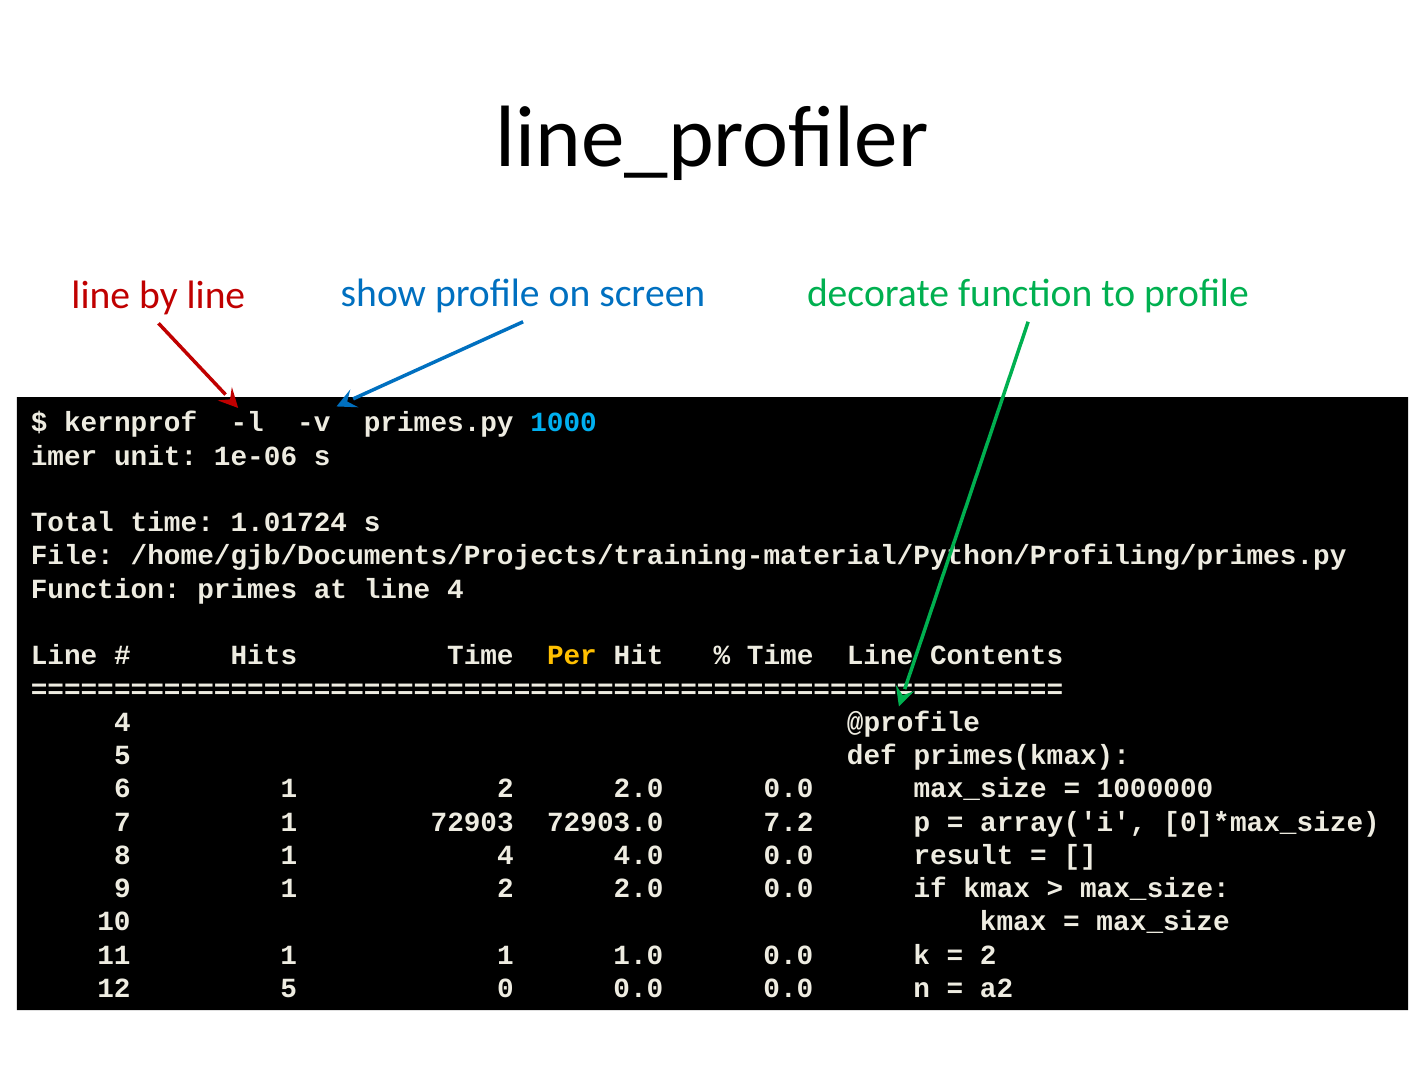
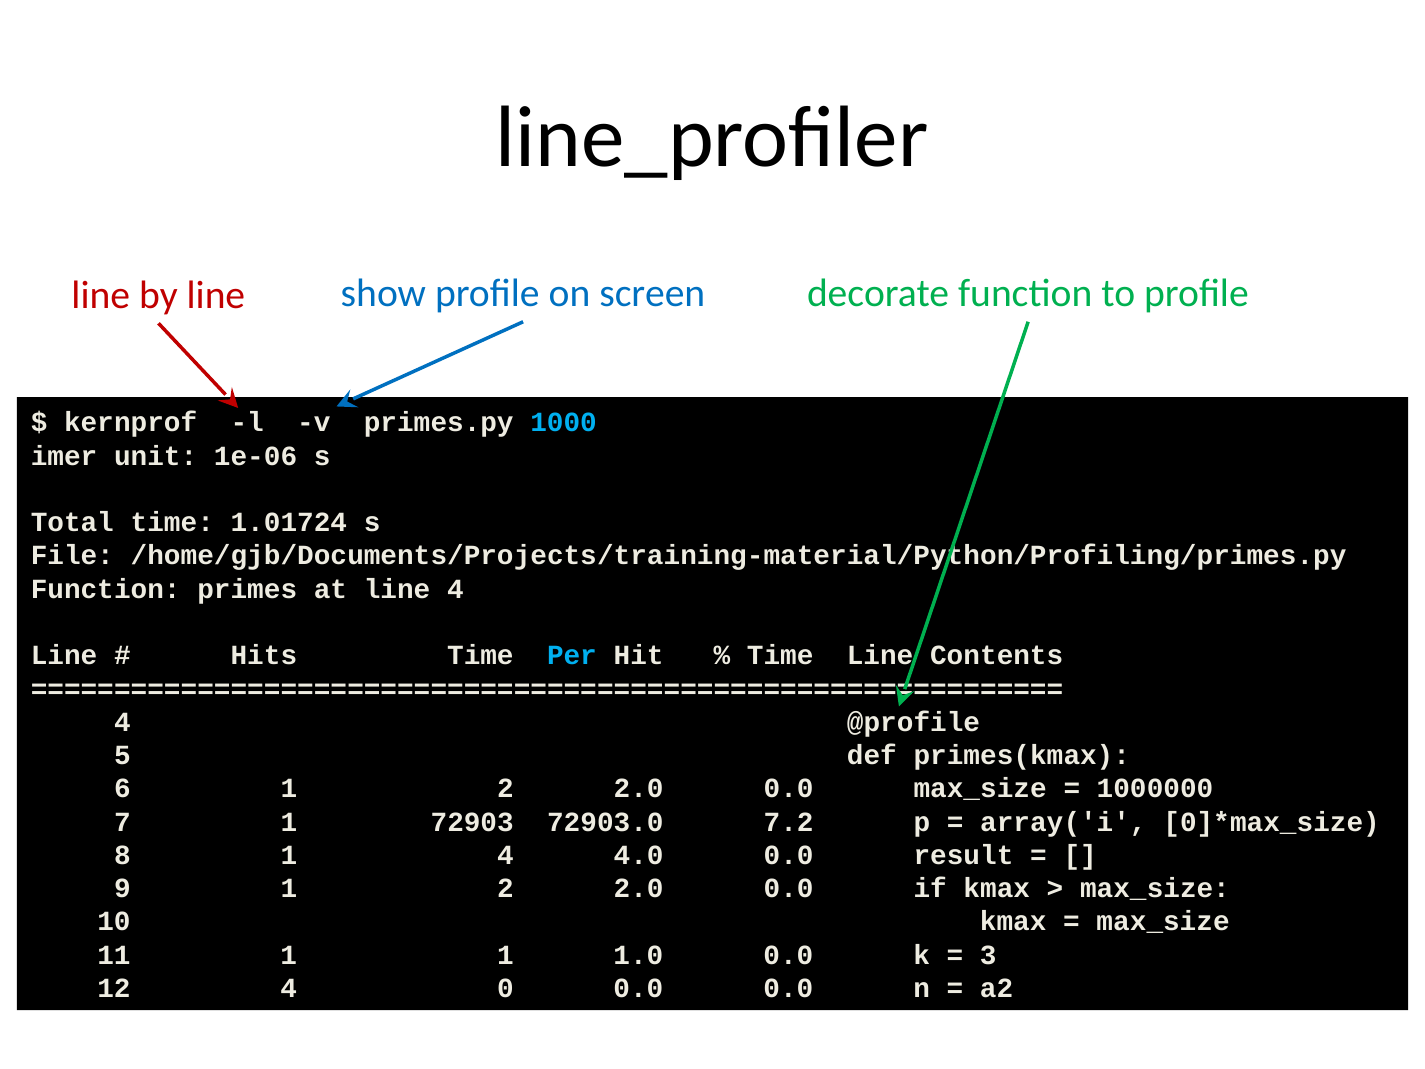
Per colour: yellow -> light blue (572, 655)
2: 2 -> 3 (988, 955)
12 5: 5 -> 4 (289, 988)
